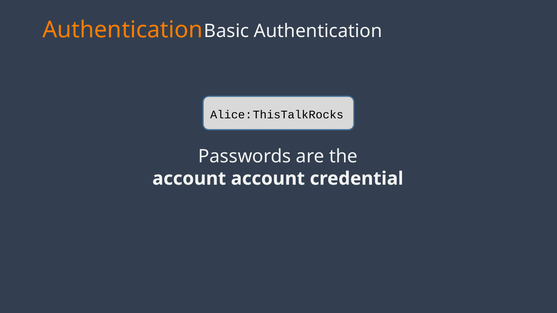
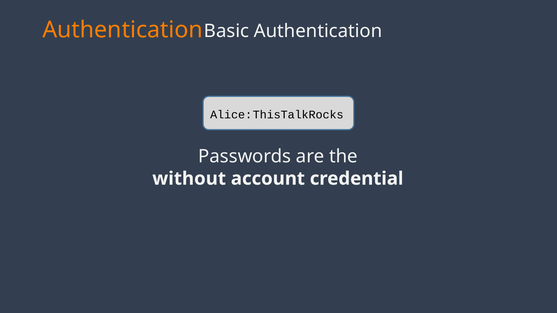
account: account -> without (189, 179)
